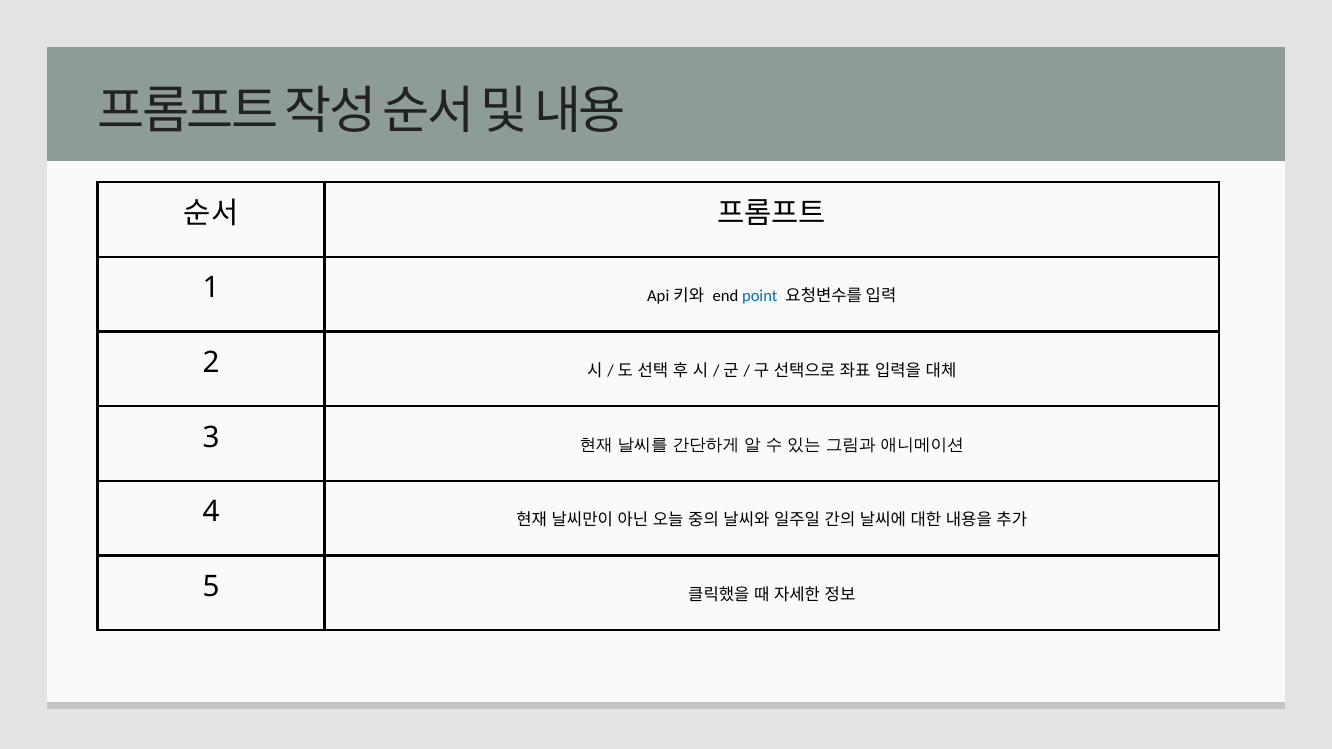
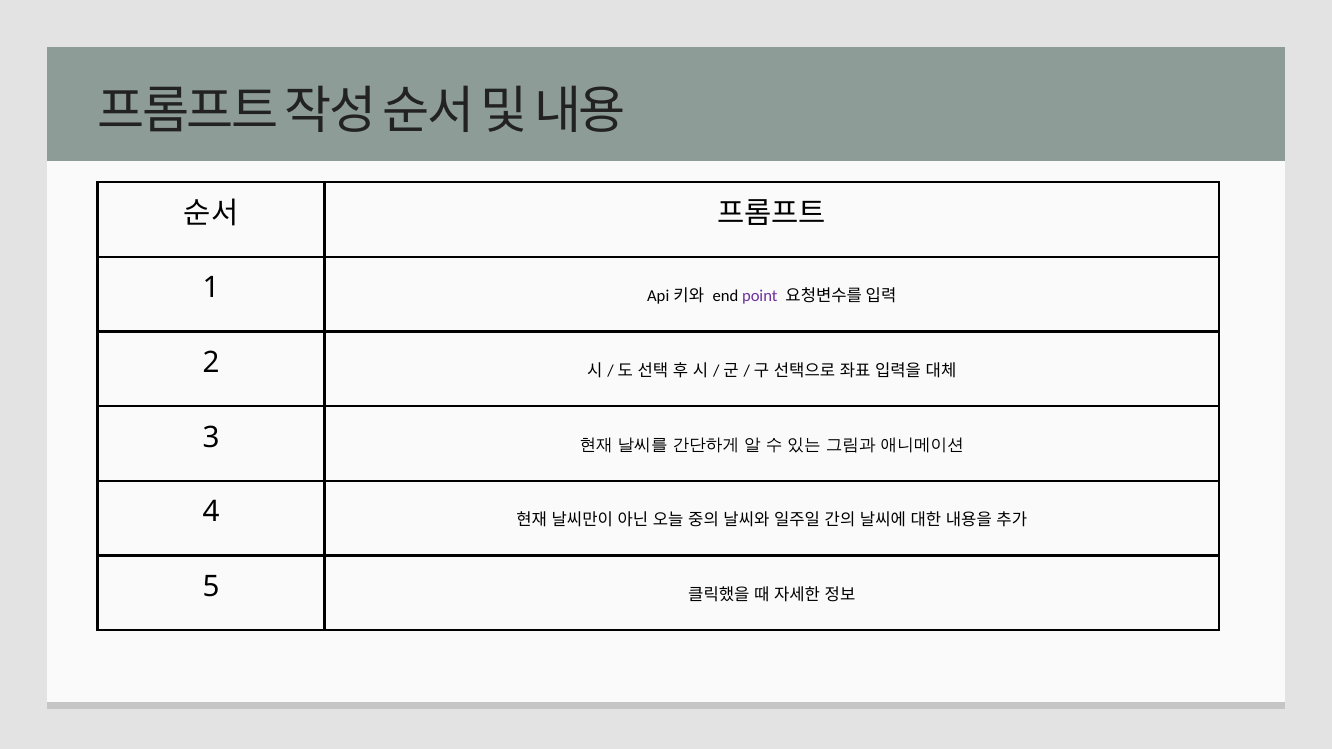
point colour: blue -> purple (760, 296)
